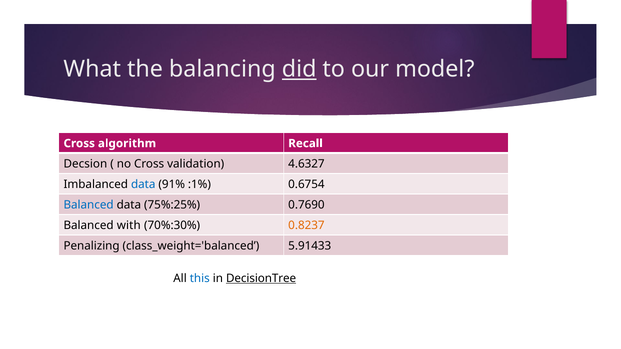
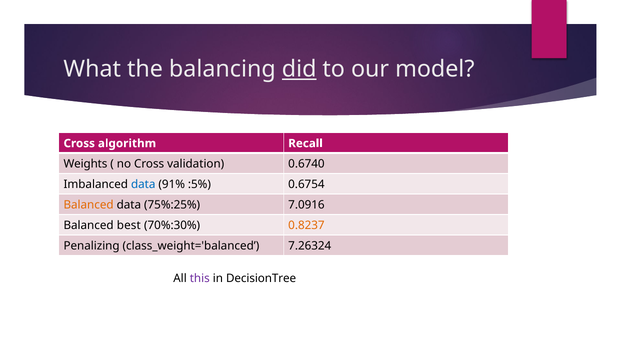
Decsion: Decsion -> Weights (85, 164)
4.6327: 4.6327 -> 0.6740 (306, 164)
:1%: :1% -> :5% (199, 185)
Balanced colour: blue -> orange (89, 205)
0.7690: 0.7690 -> 7.0916 (306, 205)
with: with -> best (129, 226)
5.91433: 5.91433 -> 7.26324 (310, 246)
this colour: blue -> purple (200, 278)
DecisionTree underline: present -> none (261, 278)
